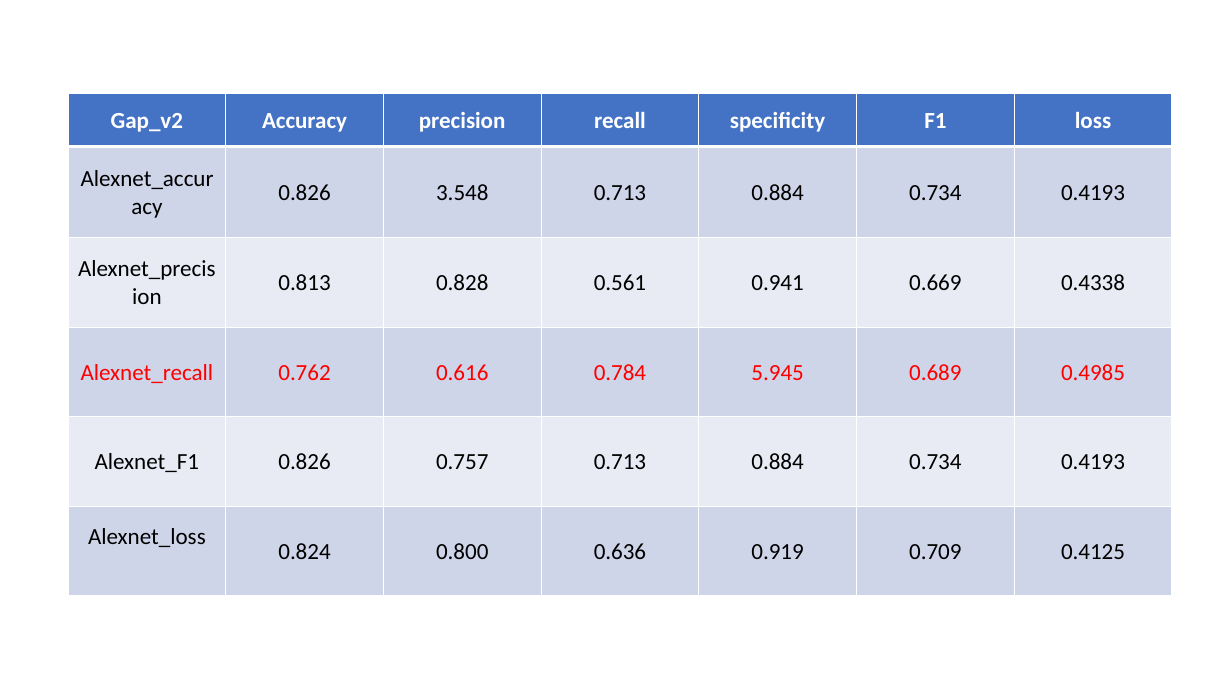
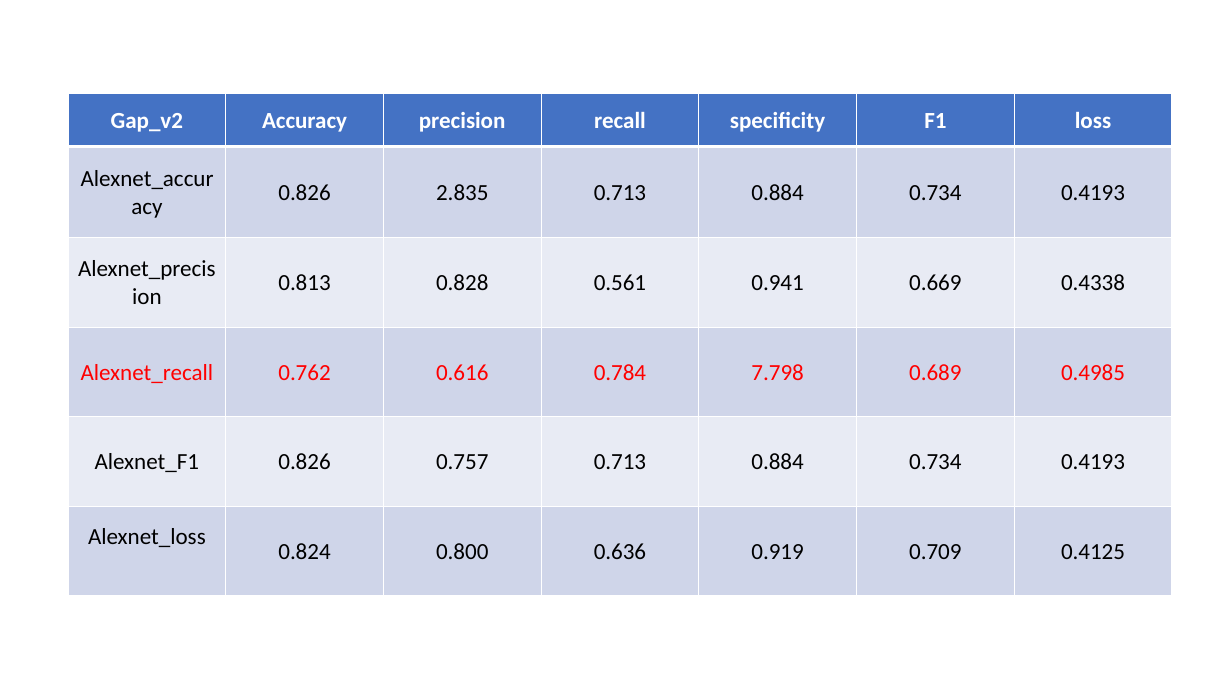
3.548: 3.548 -> 2.835 (462, 193)
5.945: 5.945 -> 7.798 (778, 372)
